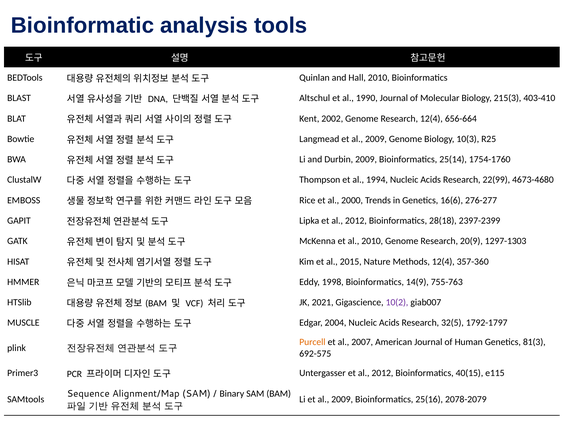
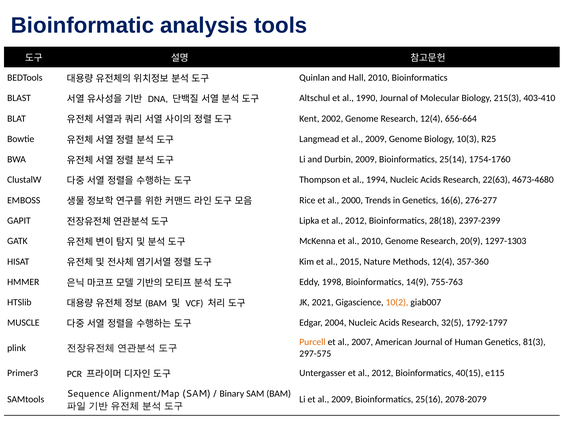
22(99: 22(99 -> 22(63 (496, 180)
10(2 colour: purple -> orange (397, 302)
692-575: 692-575 -> 297-575 (315, 354)
